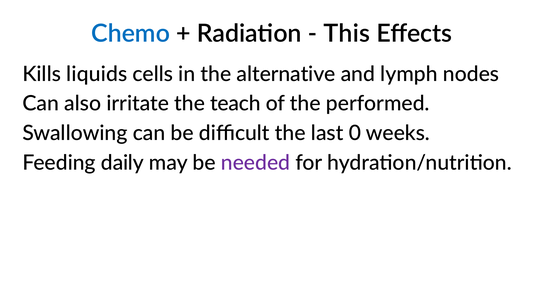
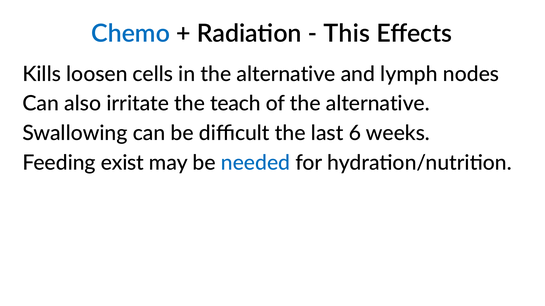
liquids: liquids -> loosen (97, 74)
of the performed: performed -> alternative (378, 104)
0: 0 -> 6 (355, 134)
daily: daily -> exist (122, 163)
needed colour: purple -> blue (256, 163)
